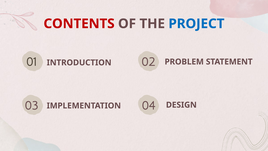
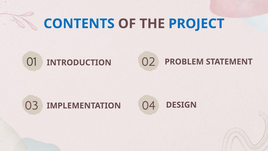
CONTENTS colour: red -> blue (79, 24)
